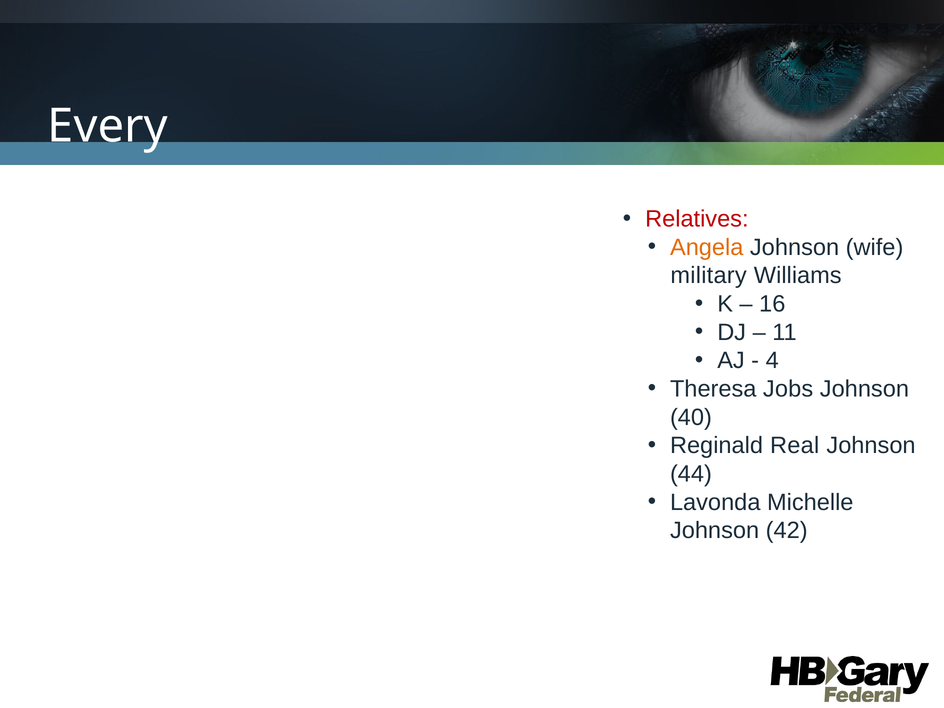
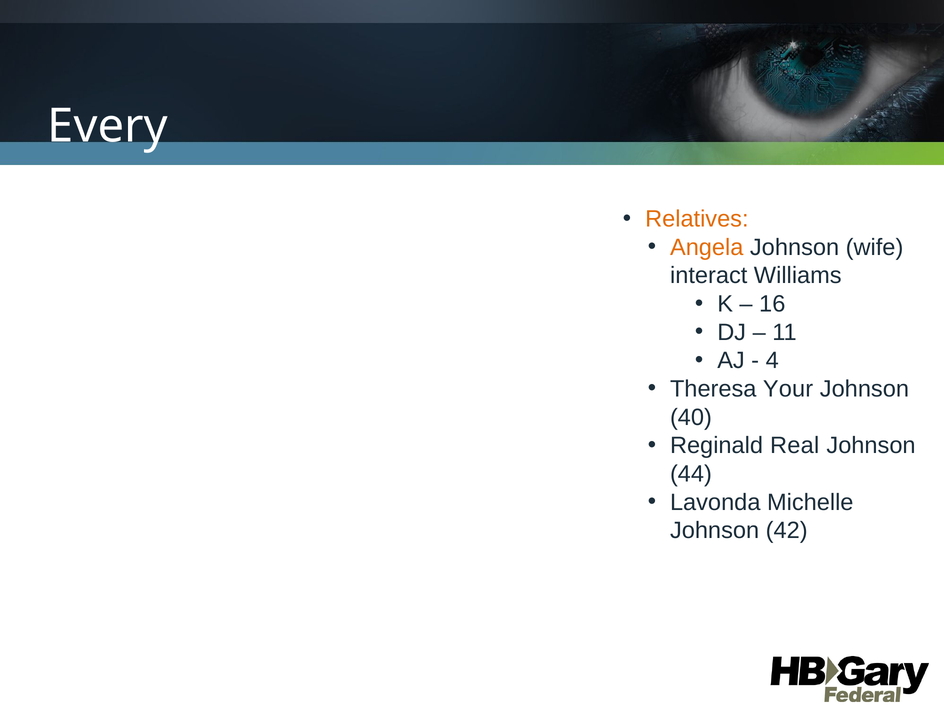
Relatives colour: red -> orange (697, 219)
military: military -> interact (709, 276)
Jobs: Jobs -> Your (788, 389)
